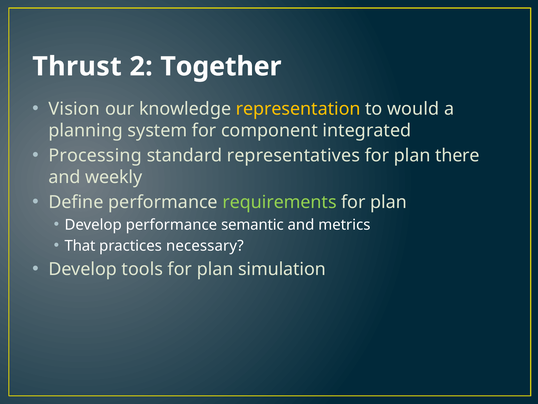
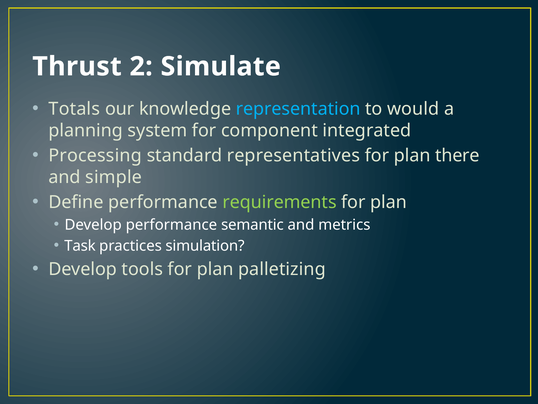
Together: Together -> Simulate (221, 66)
Vision: Vision -> Totals (74, 109)
representation colour: yellow -> light blue (298, 109)
weekly: weekly -> simple (114, 177)
That: That -> Task (80, 246)
necessary: necessary -> simulation (205, 246)
simulation: simulation -> palletizing (282, 269)
